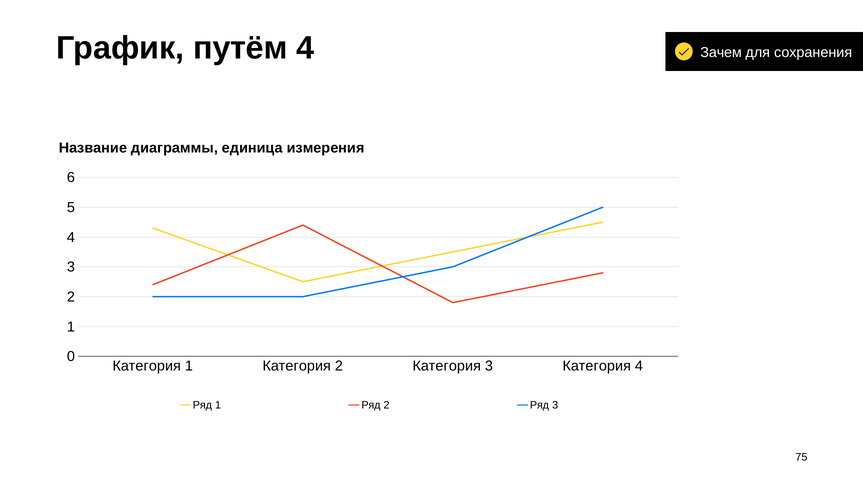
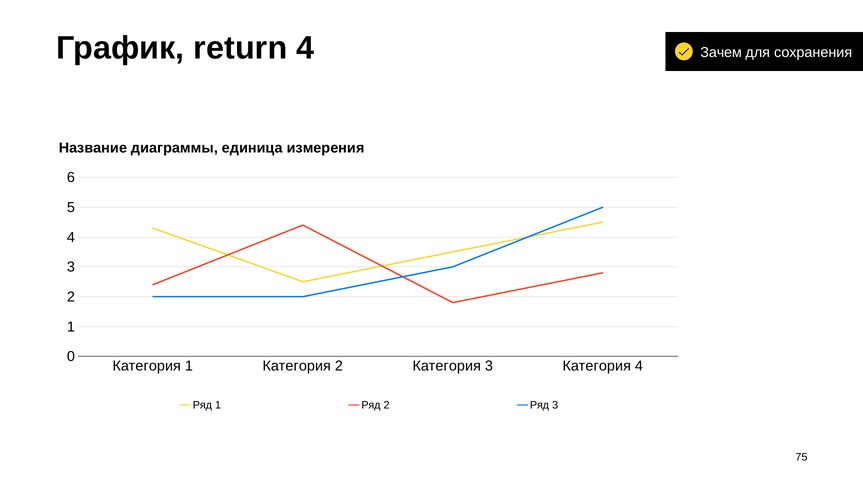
путём: путём -> return (240, 48)
